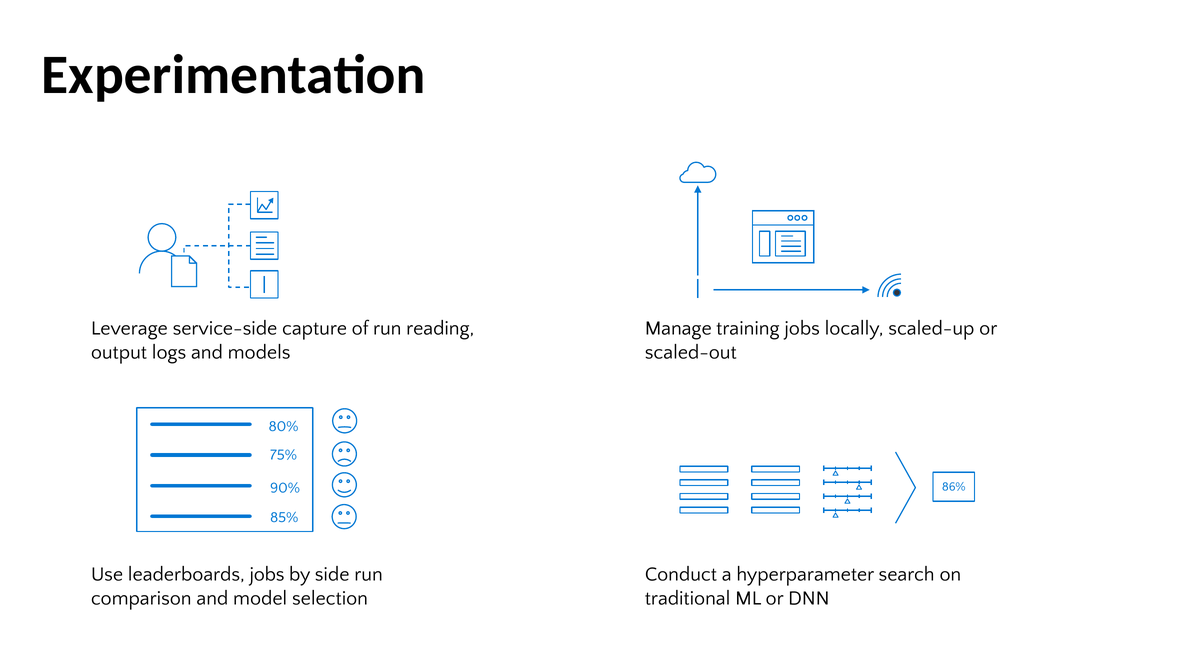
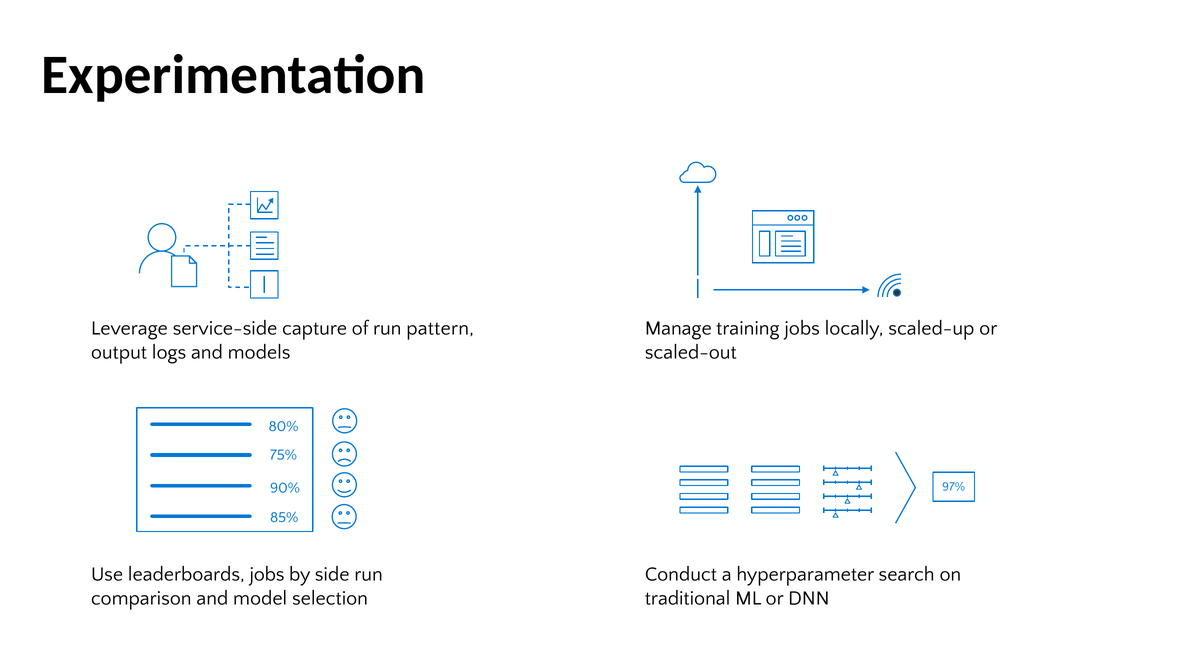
reading: reading -> pattern (440, 328)
86%: 86% -> 97% (954, 487)
